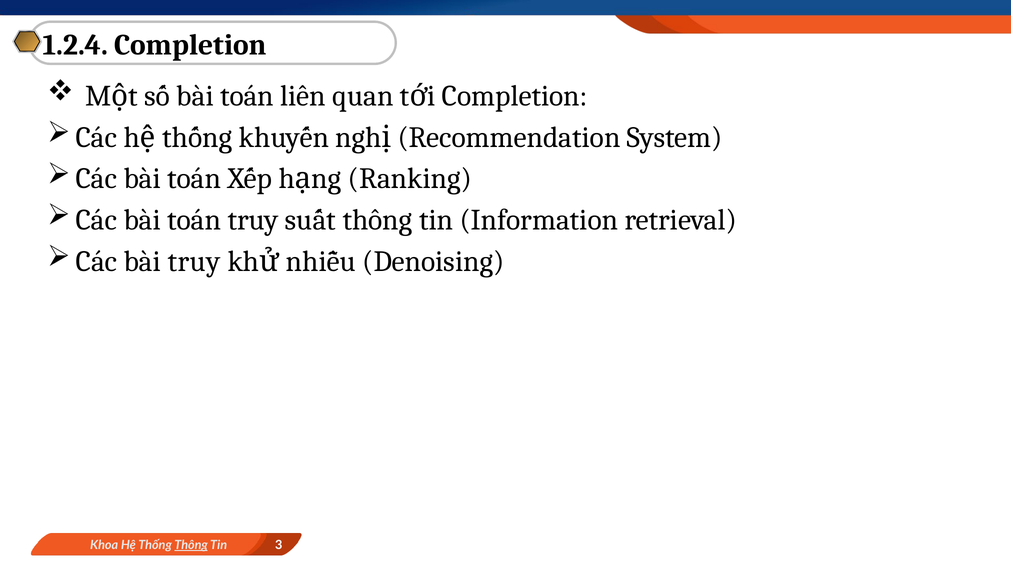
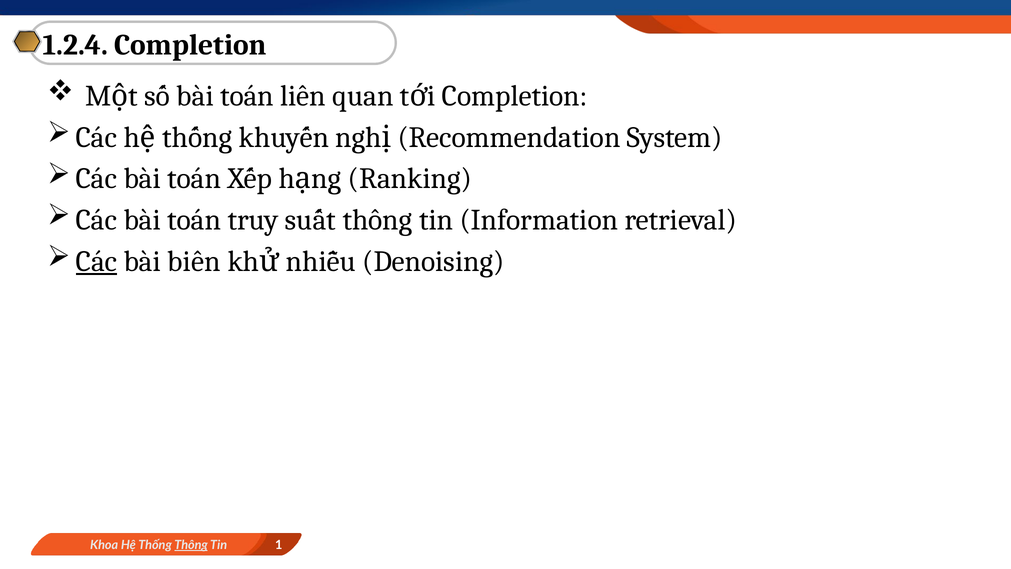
Các underline: none -> present (97, 261)
bài truy: truy -> biên (194, 261)
3: 3 -> 1 (279, 545)
